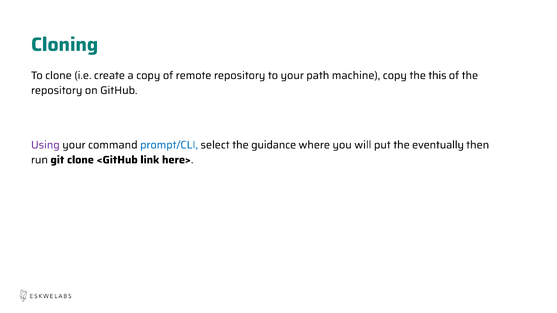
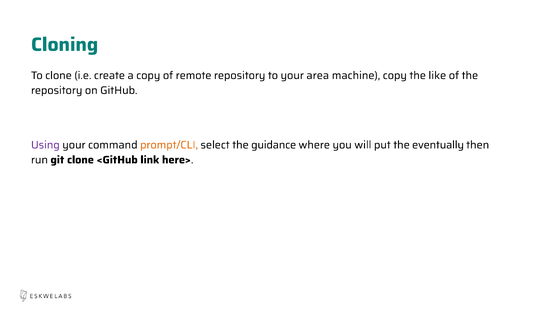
path: path -> area (318, 75)
this: this -> like (437, 75)
prompt/CLI colour: blue -> orange (169, 145)
